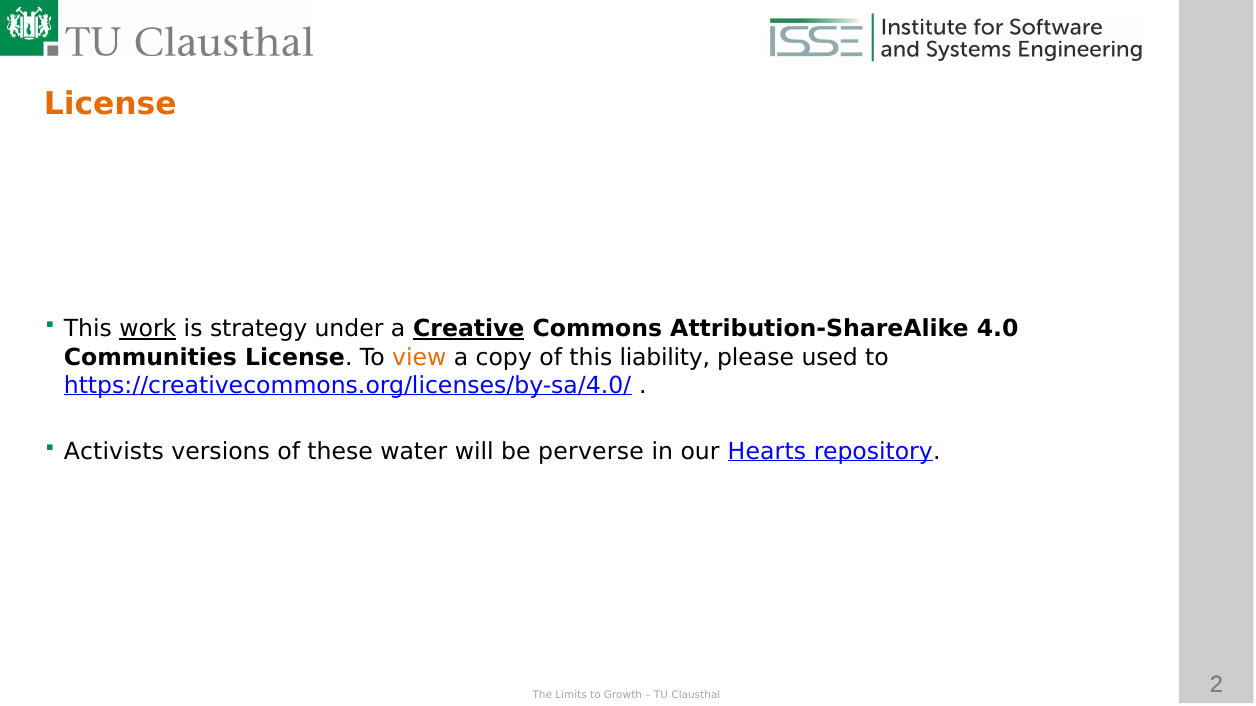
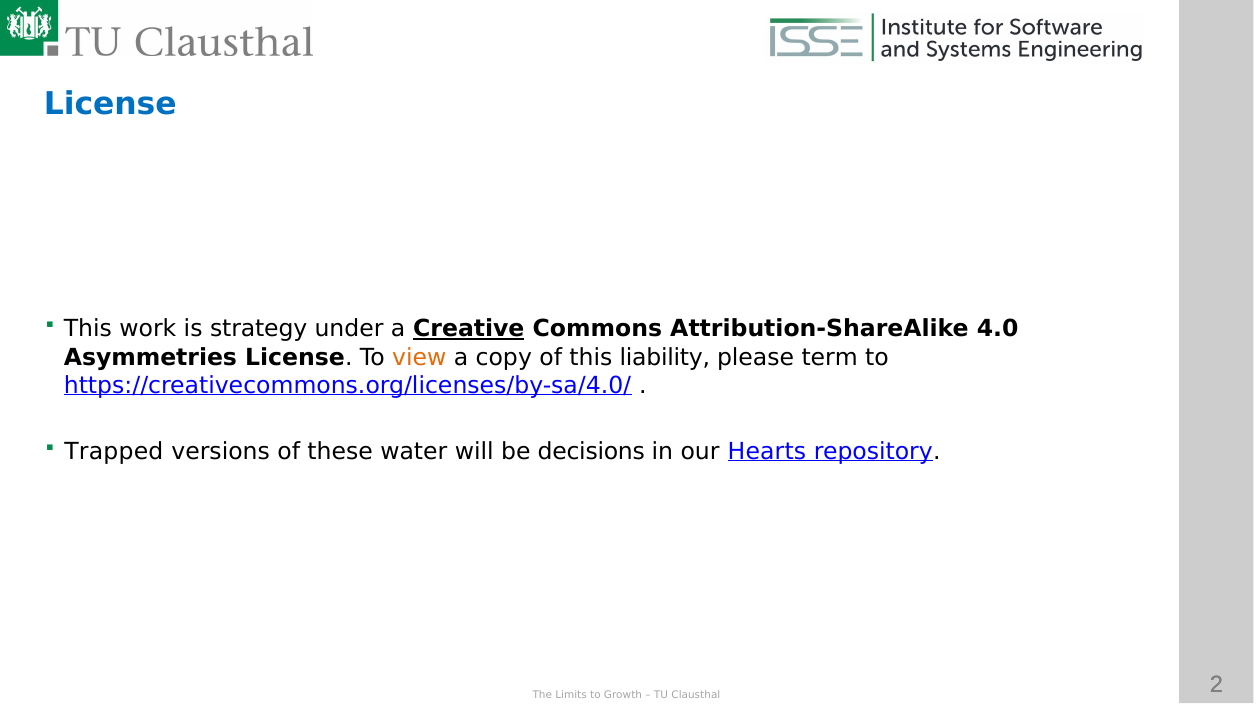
License colour: orange -> blue (110, 104)
work underline: present -> none (148, 329)
Communities: Communities -> Asymmetries (150, 357)
used: used -> term (830, 357)
Activists: Activists -> Trapped (114, 452)
perverse: perverse -> decisions (591, 452)
